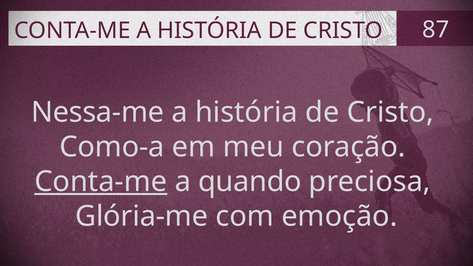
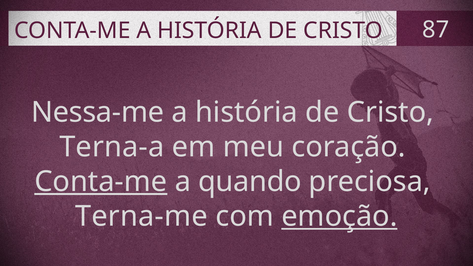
Como-a: Como-a -> Terna-a (112, 147)
Glória-me: Glória-me -> Terna-me (141, 216)
emoção underline: none -> present (339, 216)
